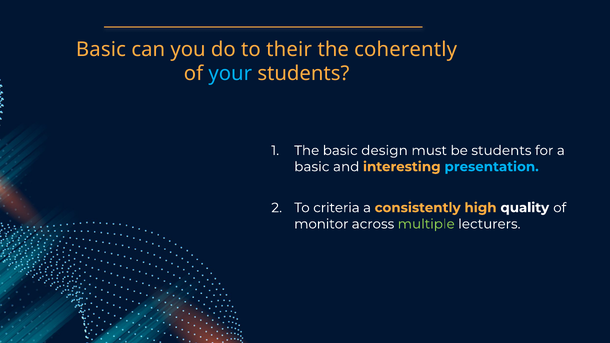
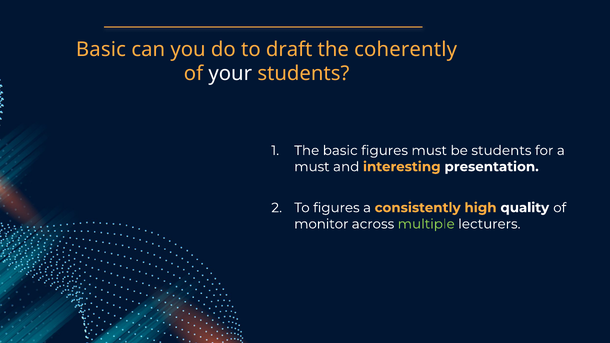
their: their -> draft (289, 49)
your colour: light blue -> white (230, 74)
basic design: design -> figures (385, 151)
basic: basic -> must (312, 167)
presentation colour: light blue -> white (492, 167)
To criteria: criteria -> figures (336, 208)
